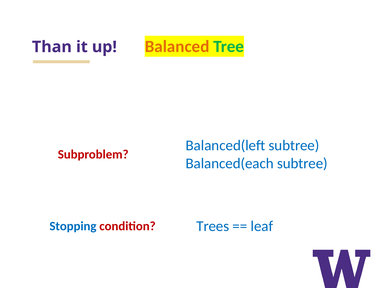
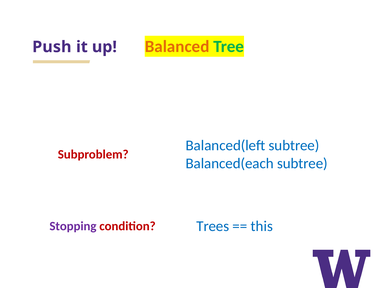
Than: Than -> Push (52, 47)
leaf: leaf -> this (262, 226)
Stopping colour: blue -> purple (73, 226)
